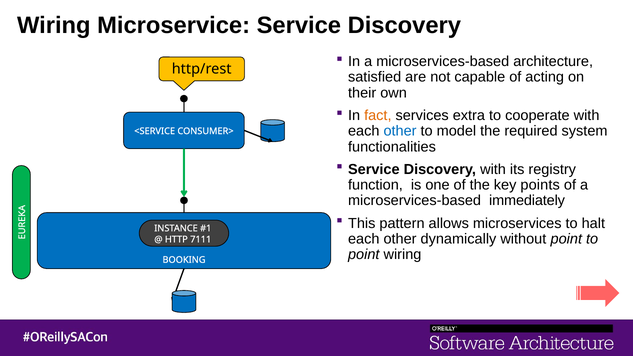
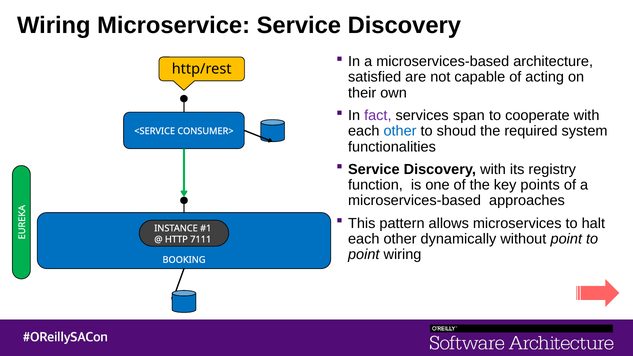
fact colour: orange -> purple (378, 115)
extra: extra -> span (469, 115)
model: model -> shoud (456, 131)
immediately: immediately -> approaches (527, 201)
